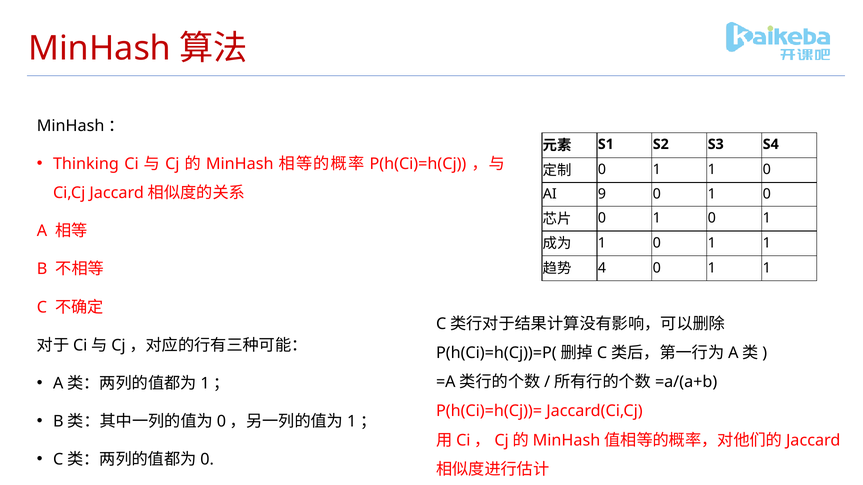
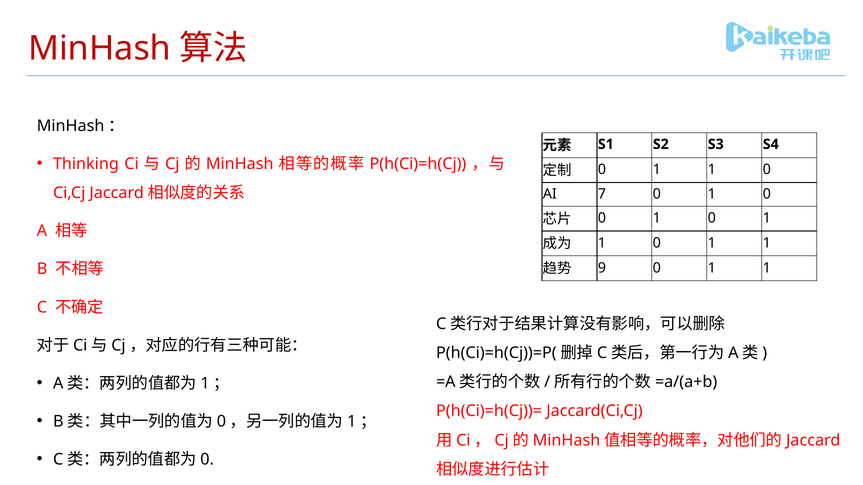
9: 9 -> 7 (602, 194)
4: 4 -> 9 (602, 268)
